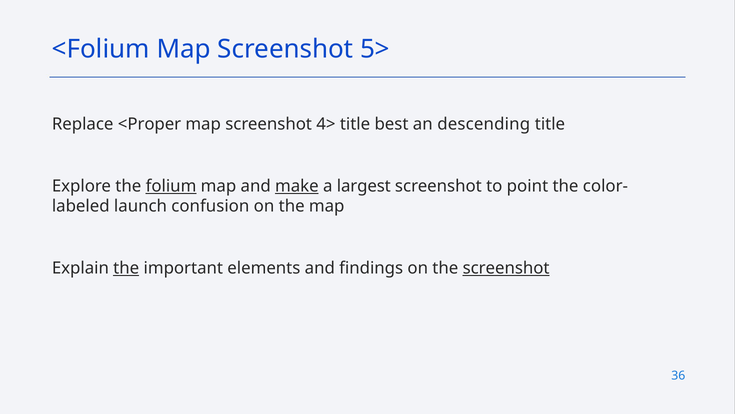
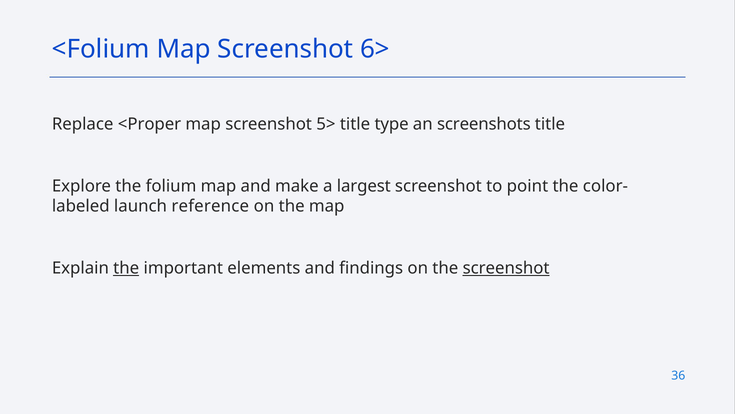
5>: 5> -> 6> (375, 49)
4>: 4> -> 5> (326, 124)
best: best -> type (392, 124)
descending: descending -> screenshots (484, 124)
folium underline: present -> none (171, 186)
make underline: present -> none (297, 186)
confusion: confusion -> reference (210, 206)
